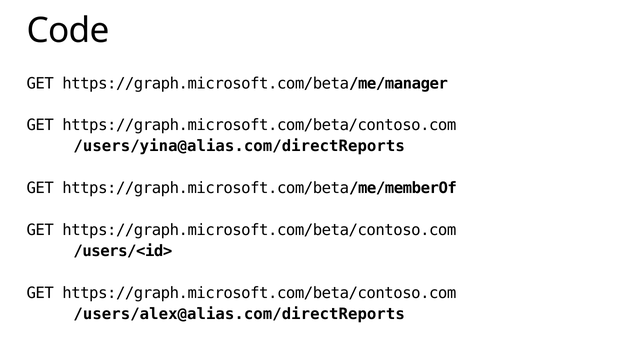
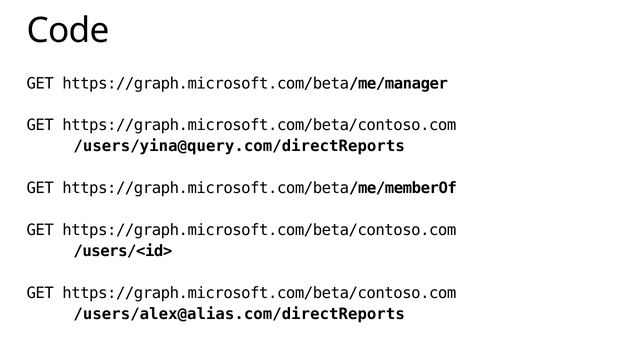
/users/yina@alias.com/directReports: /users/yina@alias.com/directReports -> /users/yina@query.com/directReports (239, 146)
